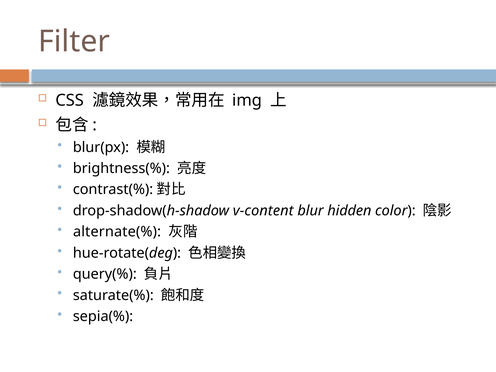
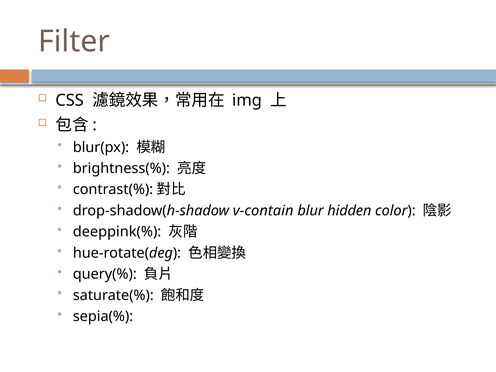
v-content: v-content -> v-contain (263, 211)
alternate(%: alternate(% -> deeppink(% (117, 232)
